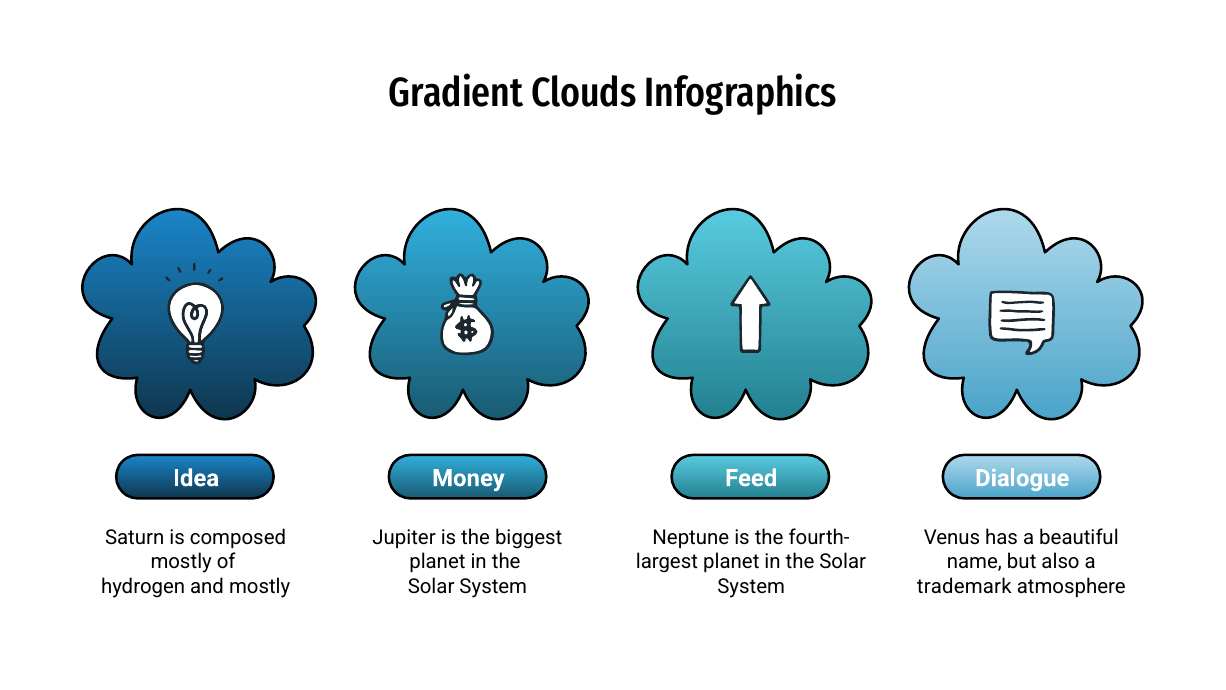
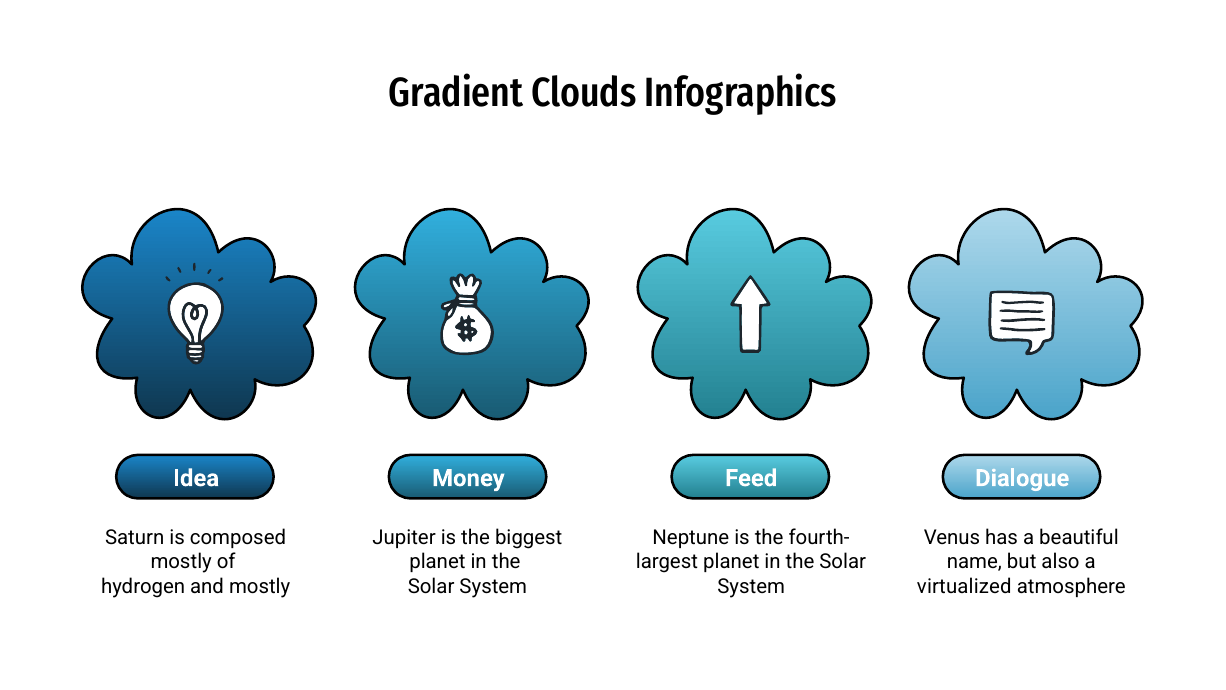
trademark: trademark -> virtualized (964, 586)
